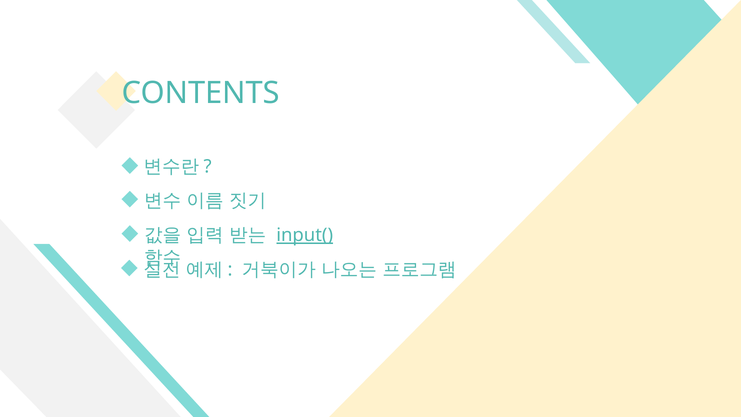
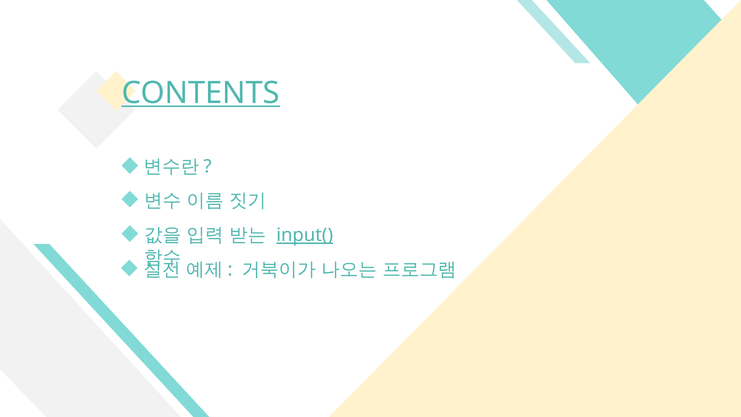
CONTENTS underline: none -> present (201, 93)
